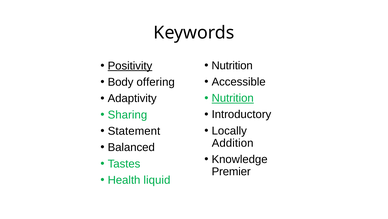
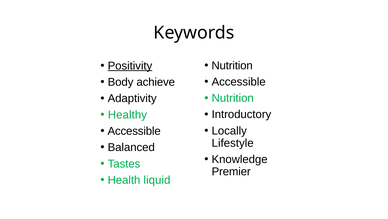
offering: offering -> achieve (156, 82)
Nutrition underline: present -> none (233, 98)
Sharing: Sharing -> Healthy (127, 114)
Statement: Statement -> Accessible (134, 131)
Addition: Addition -> Lifestyle (233, 143)
